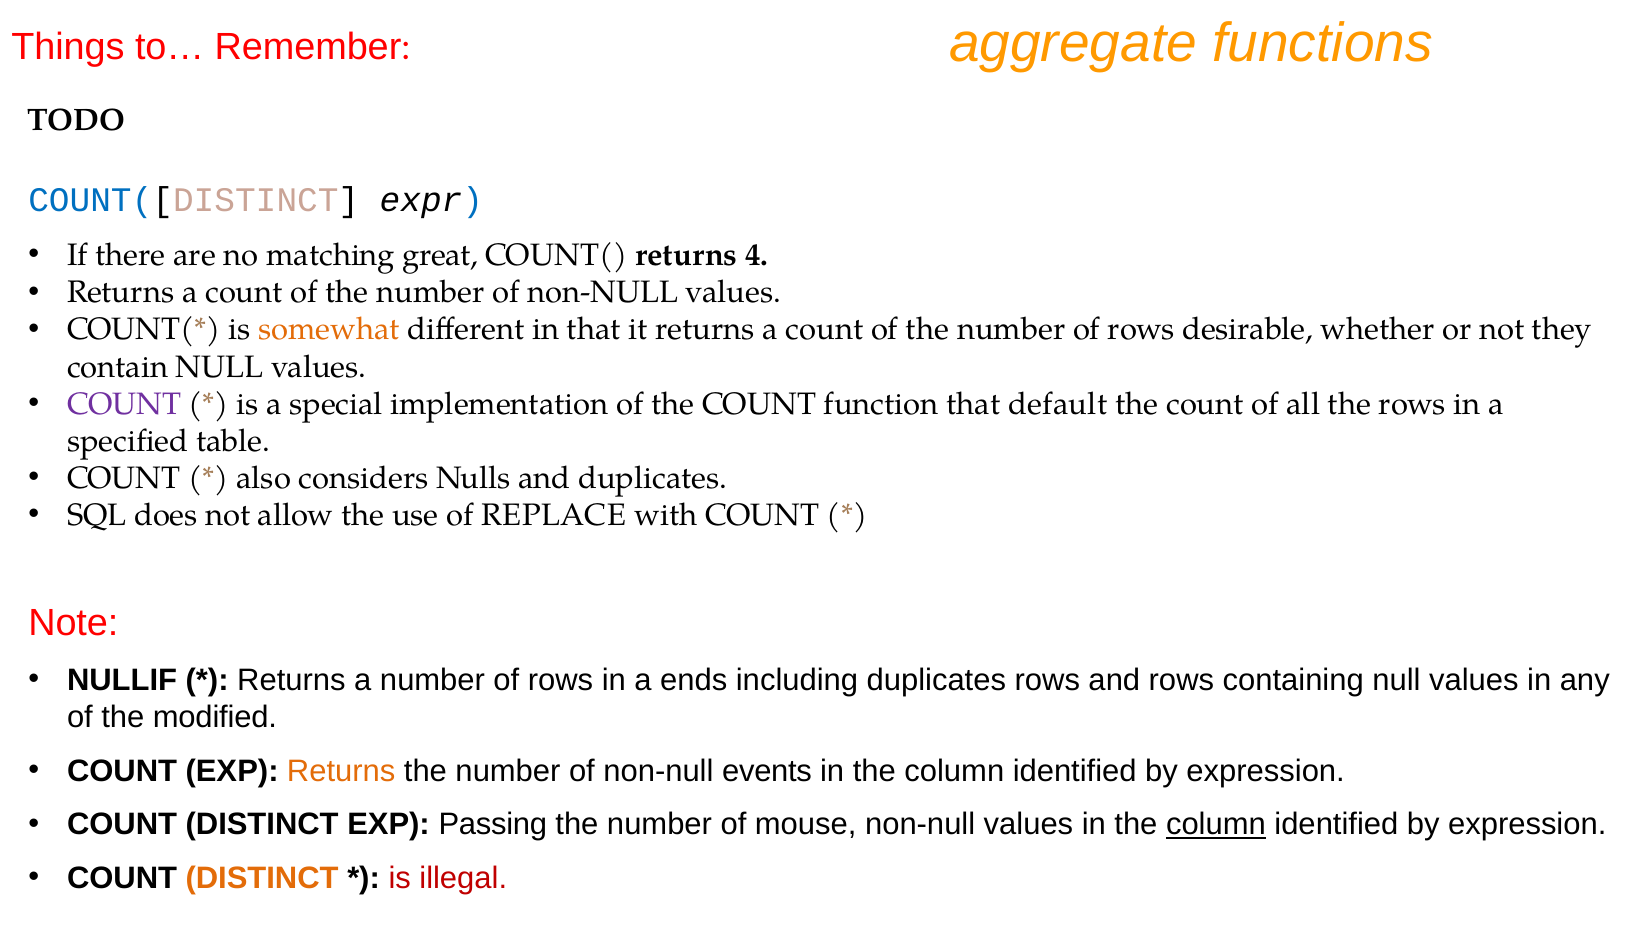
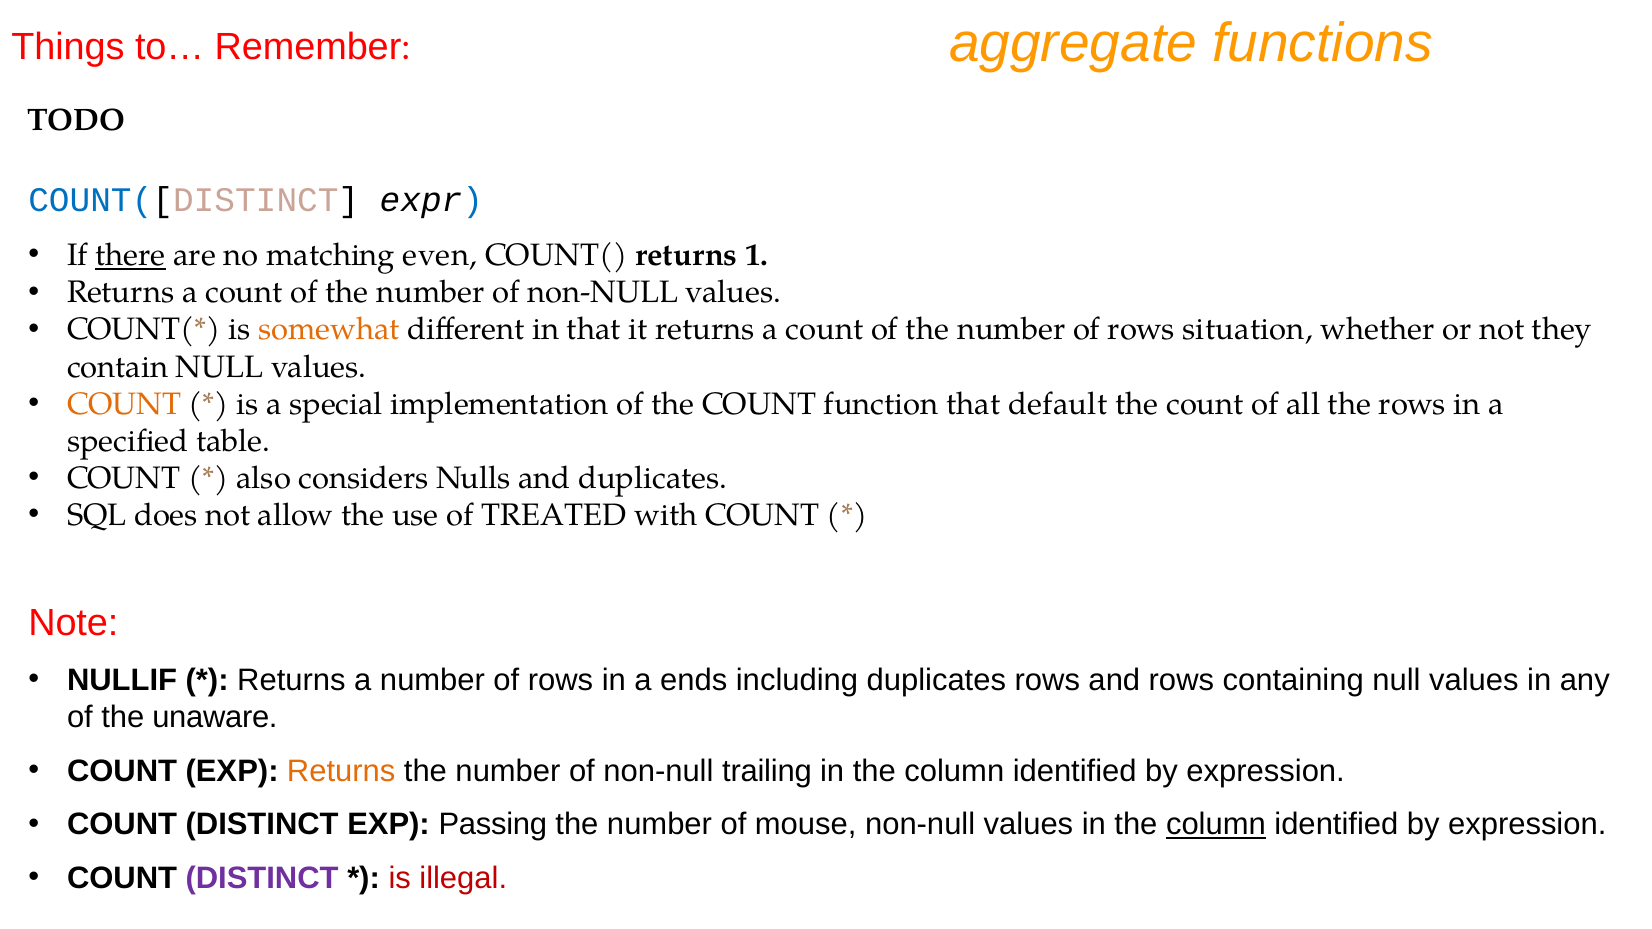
there underline: none -> present (131, 255)
great: great -> even (440, 255)
4: 4 -> 1 (757, 255)
desirable: desirable -> situation (1248, 330)
COUNT colour: purple -> orange (124, 404)
REPLACE: REPLACE -> TREATED (554, 516)
modified: modified -> unaware (215, 717)
events: events -> trailing (767, 771)
DISTINCT colour: orange -> purple (262, 878)
